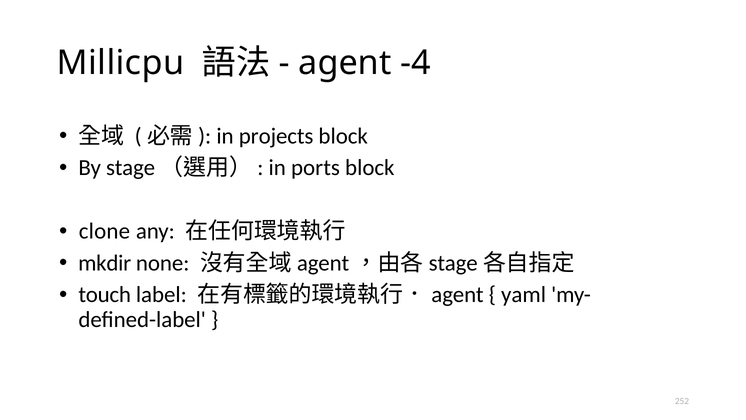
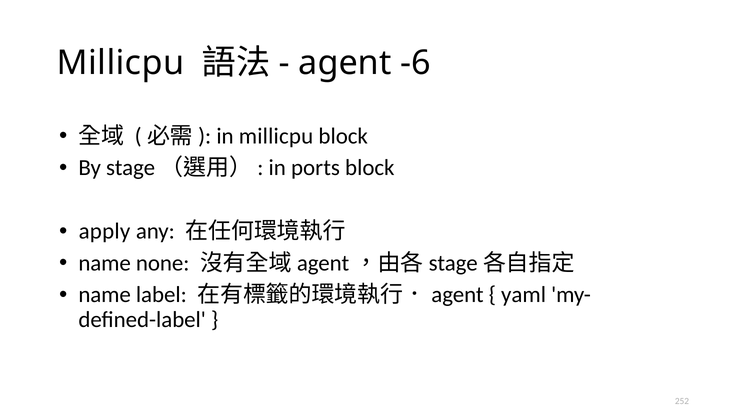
-4: -4 -> -6 (416, 63)
in projects: projects -> millicpu (276, 136)
clone: clone -> apply (104, 231)
mkdir: mkdir -> name (105, 263)
touch: touch -> name (105, 295)
